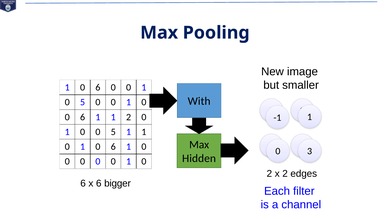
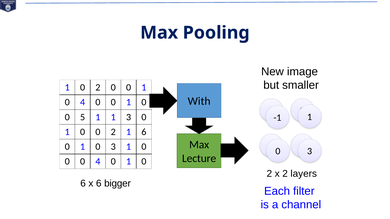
6: 6 -> 2 (98, 88)
5: 5 -> 4 (83, 102)
6: 6 -> 5 (83, 117)
1 1 2: 2 -> 3 (129, 117)
0 0 5: 5 -> 2 (113, 132)
1: 1 -> 6 (144, 132)
6: 6 -> 3 (113, 147)
Hidden: Hidden -> Lecture (199, 159)
0: 0 -> 4 (98, 162)
edges: edges -> layers (304, 174)
